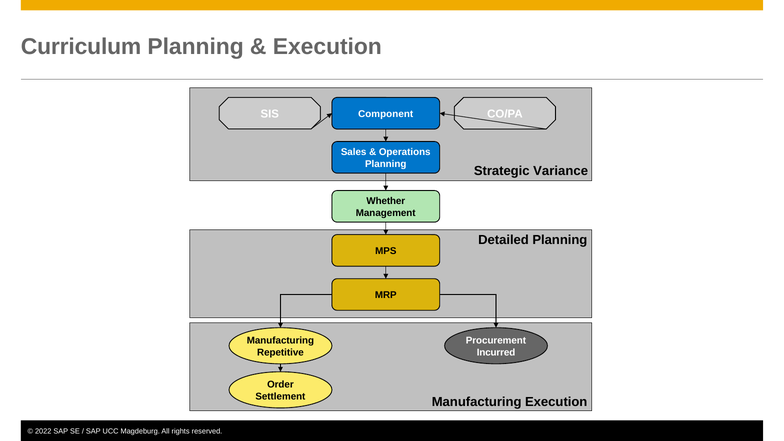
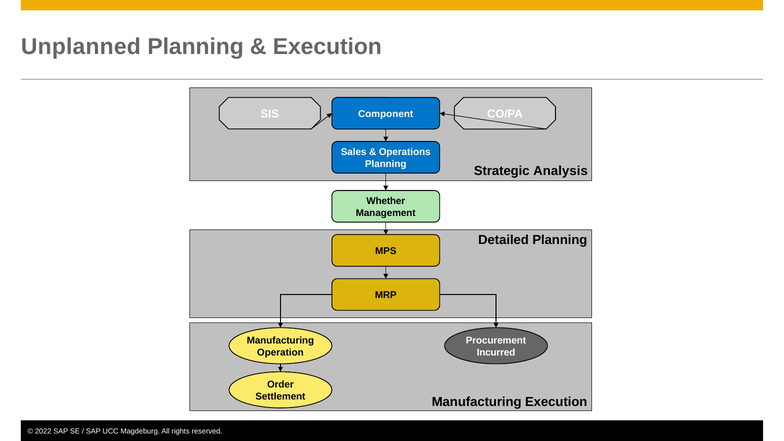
Curriculum: Curriculum -> Unplanned (81, 47)
Variance: Variance -> Analysis (561, 171)
Repetitive: Repetitive -> Operation (280, 352)
